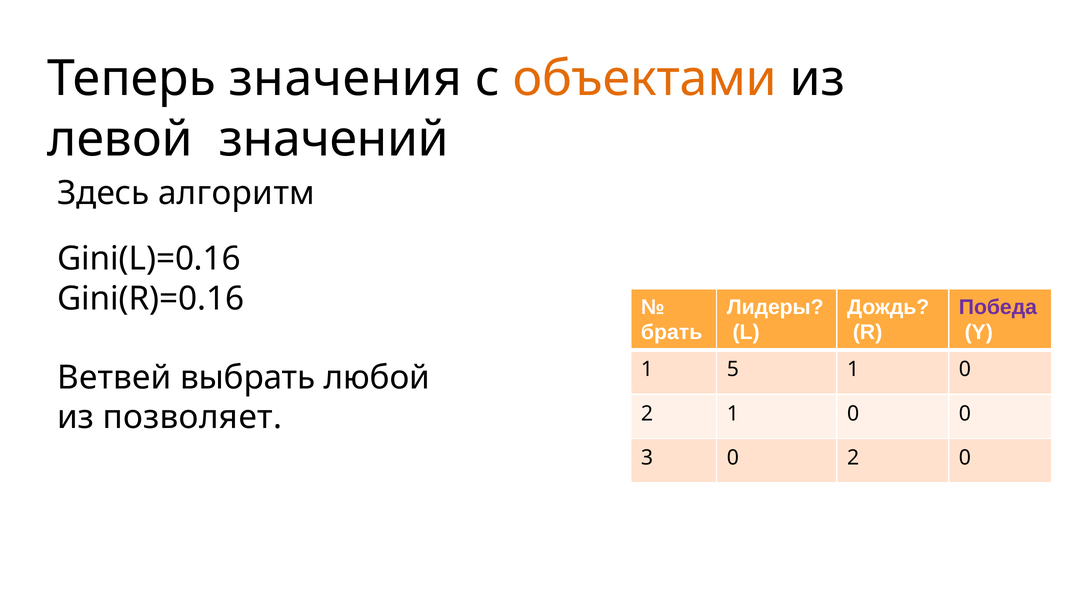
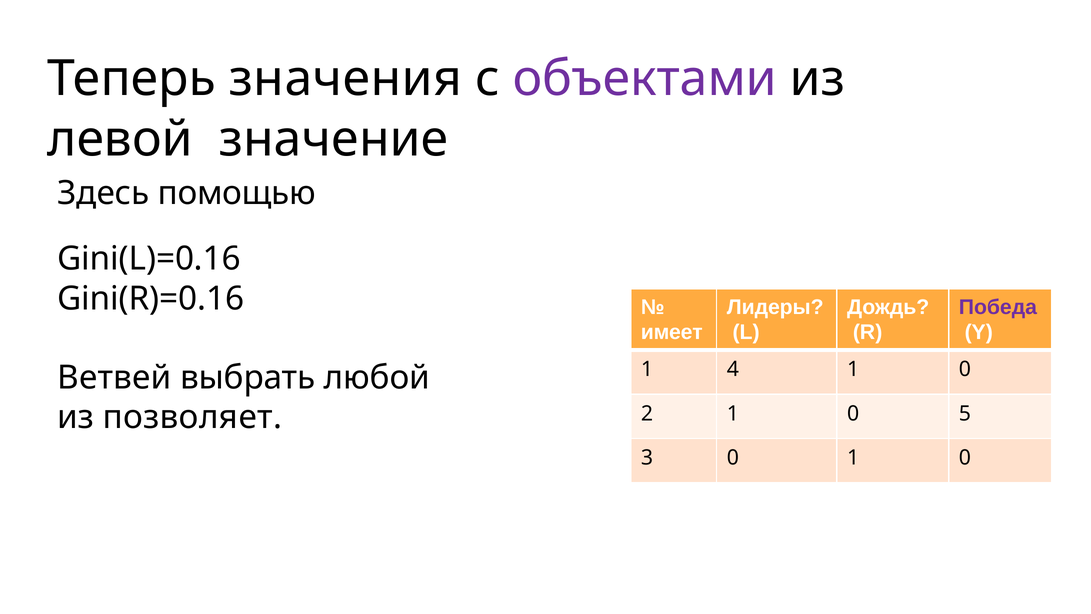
объектами colour: orange -> purple (645, 79)
значений: значений -> значение (334, 139)
алгоритм: алгоритм -> помощью (237, 193)
брать: брать -> имеет (672, 332)
5: 5 -> 4 (733, 369)
0 0: 0 -> 5 (965, 413)
3 0 2: 2 -> 1 (853, 458)
